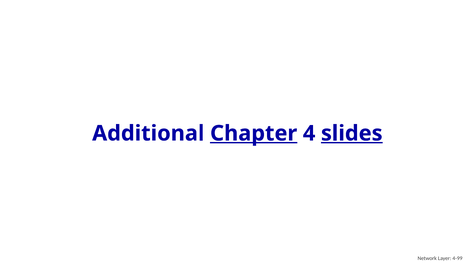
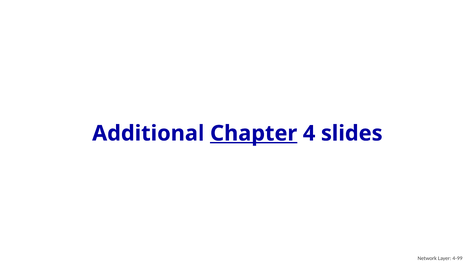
slides underline: present -> none (352, 133)
